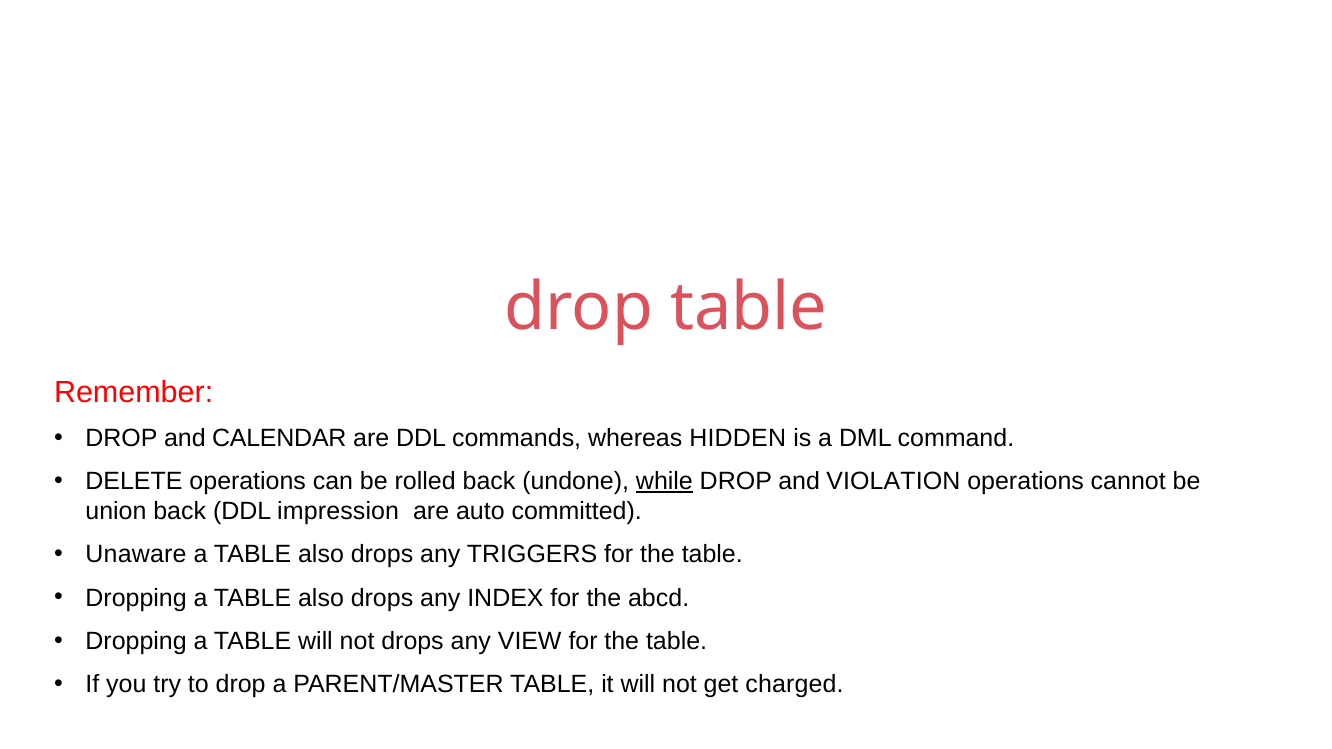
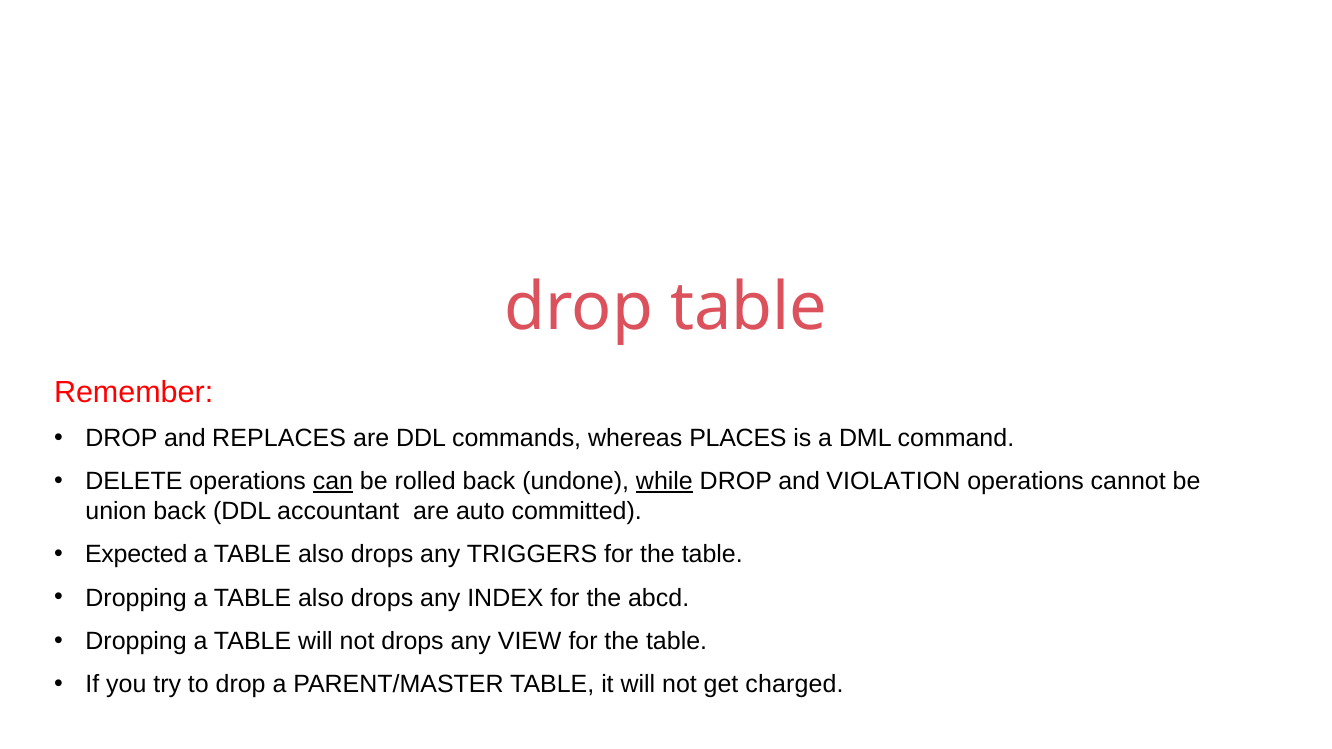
CALENDAR: CALENDAR -> REPLACES (279, 438)
HIDDEN: HIDDEN -> PLACES (738, 438)
can underline: none -> present (333, 482)
impression: impression -> accountant (338, 512)
Unaware: Unaware -> Expected (136, 555)
